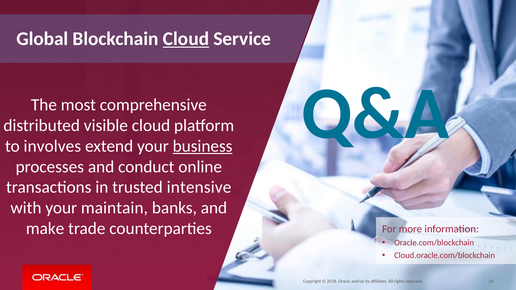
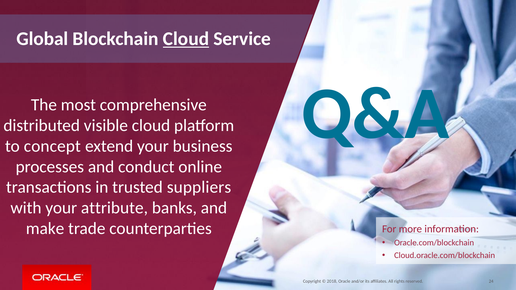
involves: involves -> concept (52, 146)
business underline: present -> none (203, 146)
intensive: intensive -> suppliers (199, 188)
maintain: maintain -> attribute (114, 208)
